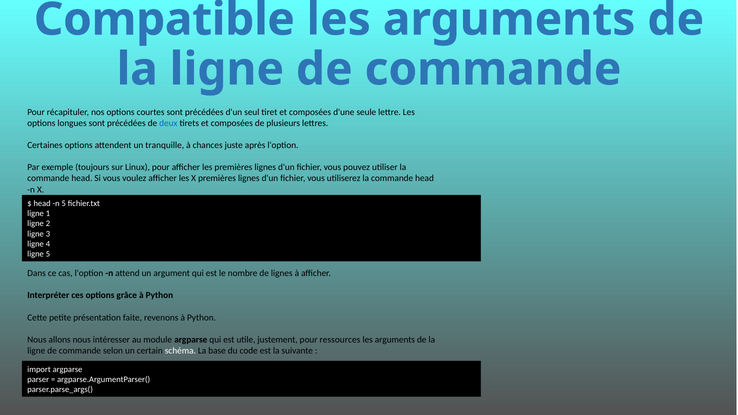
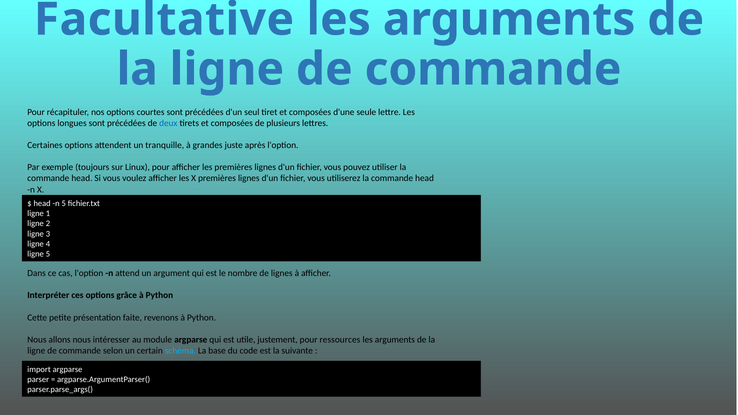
Compatible: Compatible -> Facultative (164, 20)
chances: chances -> grandes (208, 145)
schéma colour: white -> light blue (180, 351)
